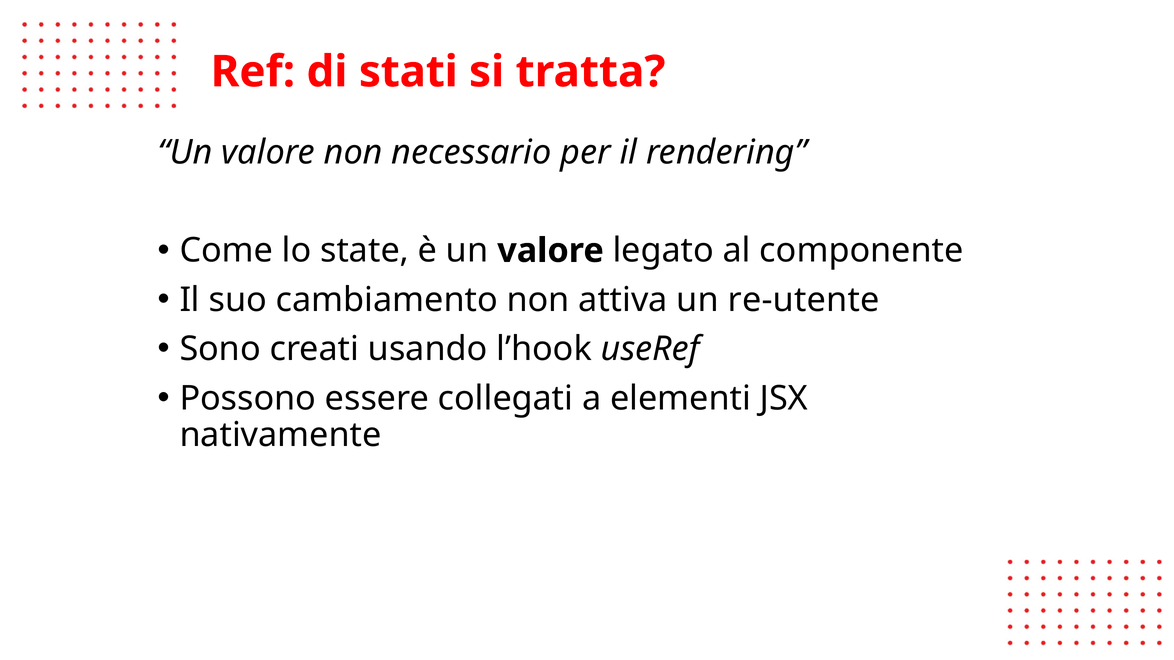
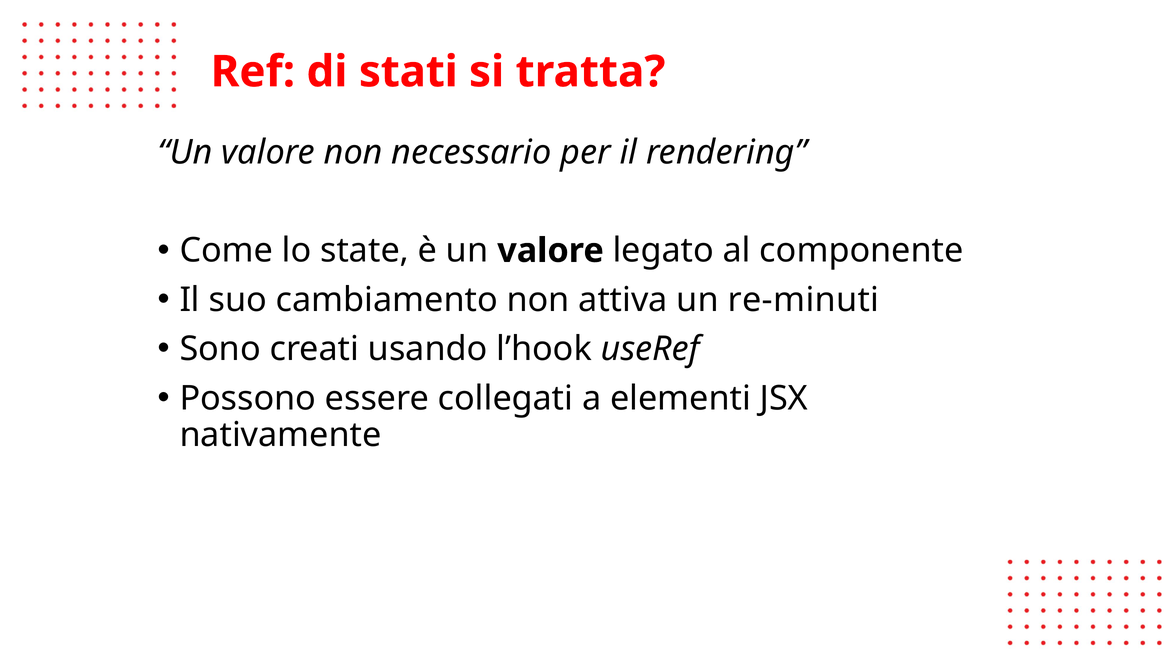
re-utente: re-utente -> re-minuti (803, 300)
